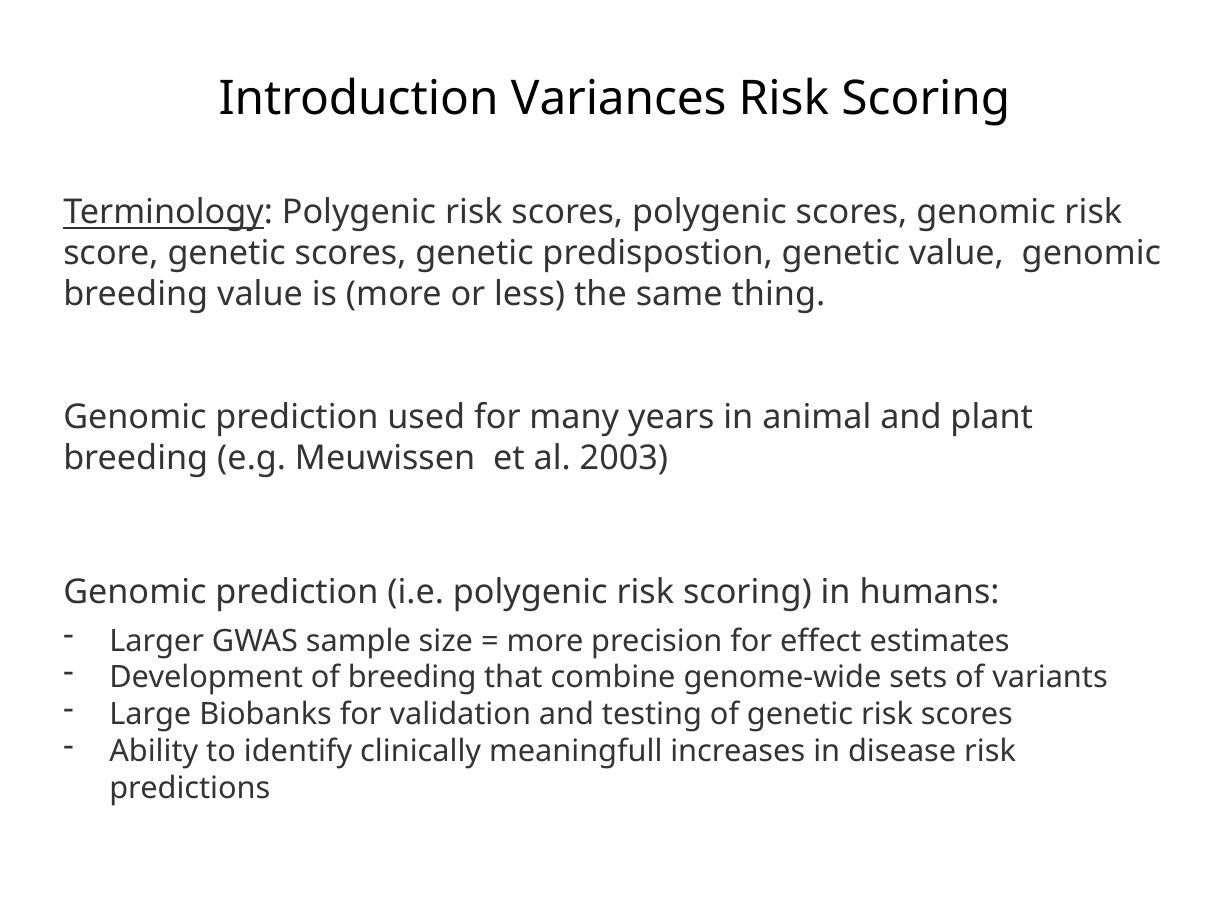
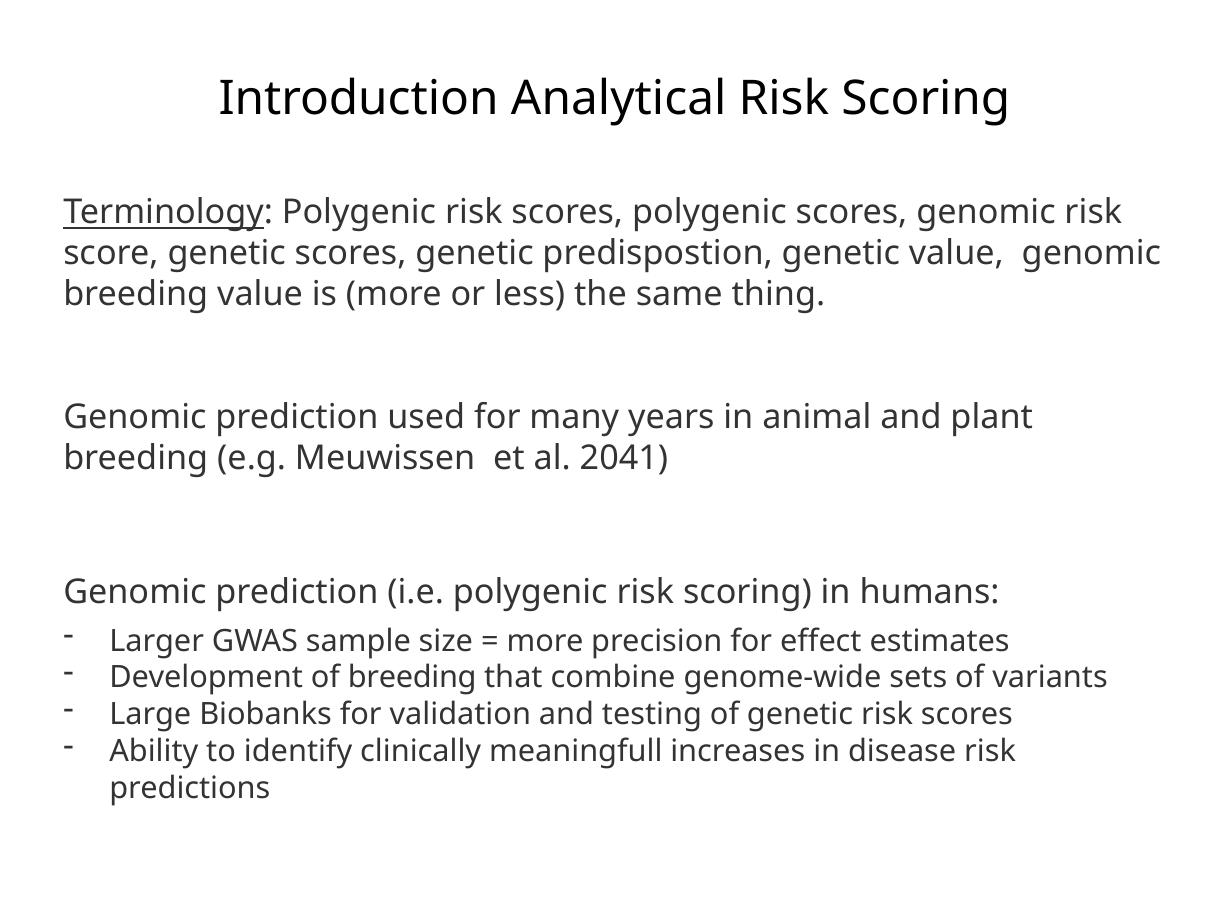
Variances: Variances -> Analytical (619, 99)
2003: 2003 -> 2041 (624, 459)
